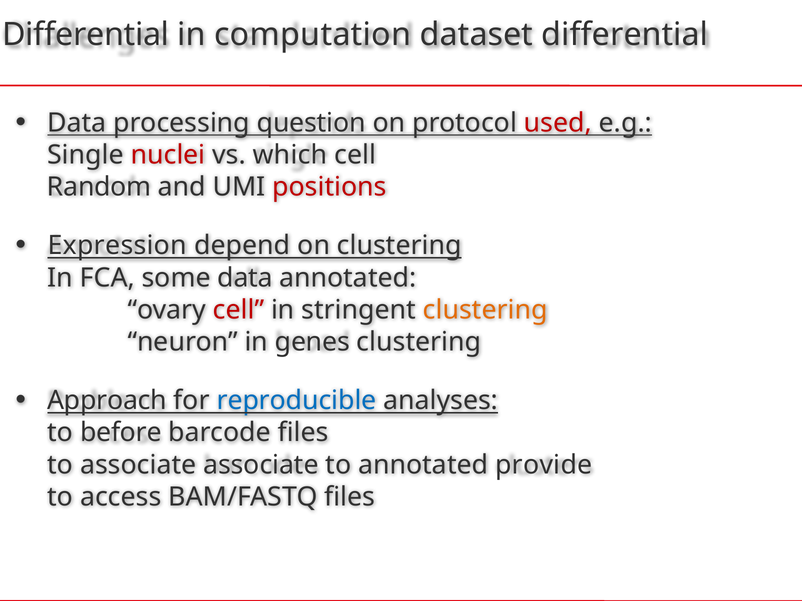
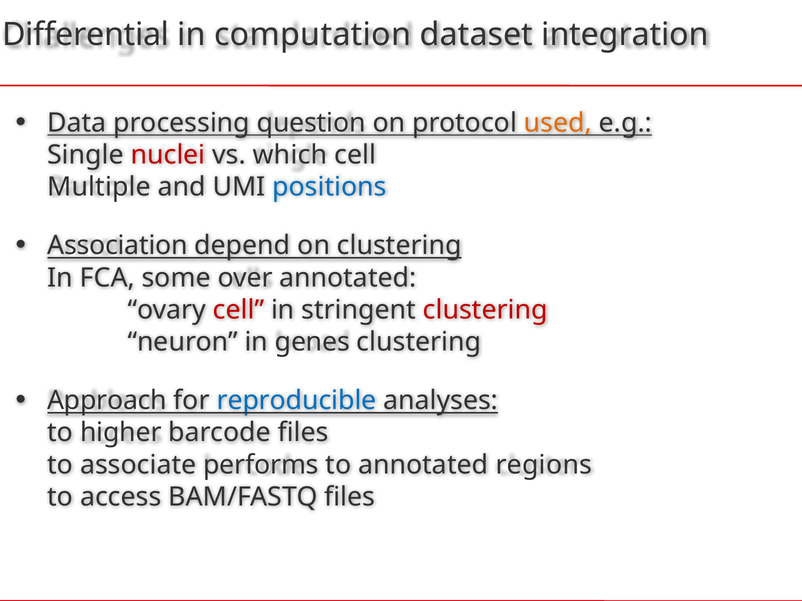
dataset differential: differential -> integration (625, 35)
used colour: red -> orange (558, 123)
Random: Random -> Multiple (99, 187)
positions colour: red -> blue (329, 187)
Expression: Expression -> Association (118, 246)
some data: data -> over (245, 278)
clustering colour: orange -> red (485, 310)
before: before -> higher (121, 433)
associate associate: associate -> performs (261, 465)
provide: provide -> regions (544, 465)
